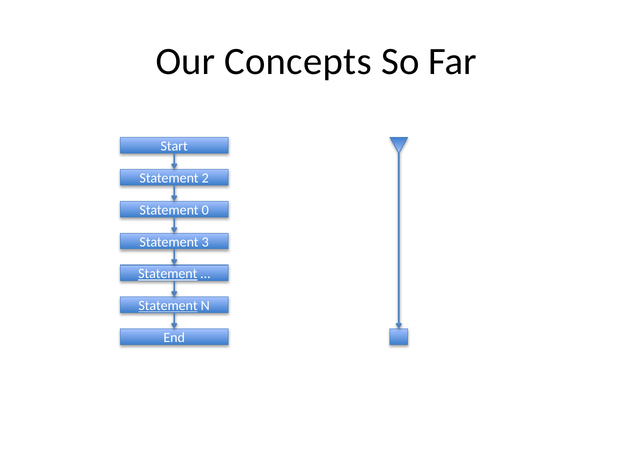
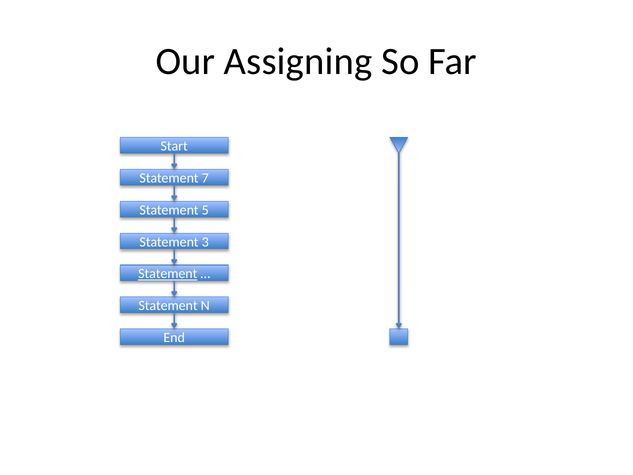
Concepts: Concepts -> Assigning (298, 61)
2: 2 -> 7 (205, 178)
0: 0 -> 5 (205, 210)
Statement underline: present -> none (168, 306)
